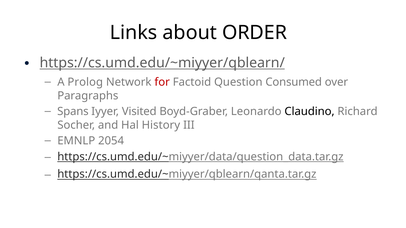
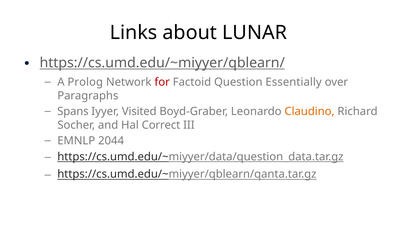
ORDER: ORDER -> LUNAR (255, 33)
Consumed: Consumed -> Essentially (294, 82)
Claudino colour: black -> orange (310, 112)
History: History -> Correct (161, 125)
2054: 2054 -> 2044 (111, 141)
